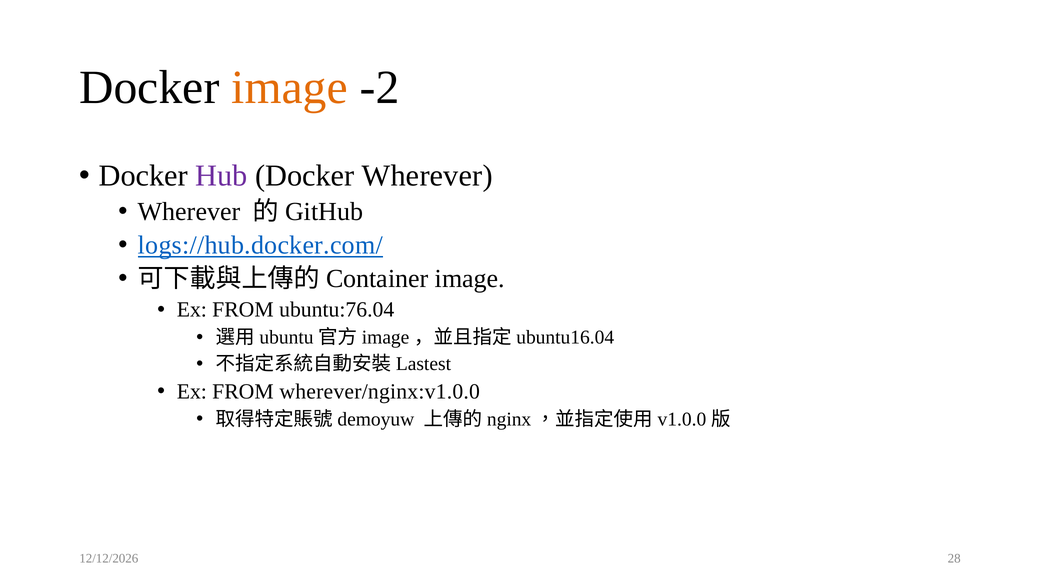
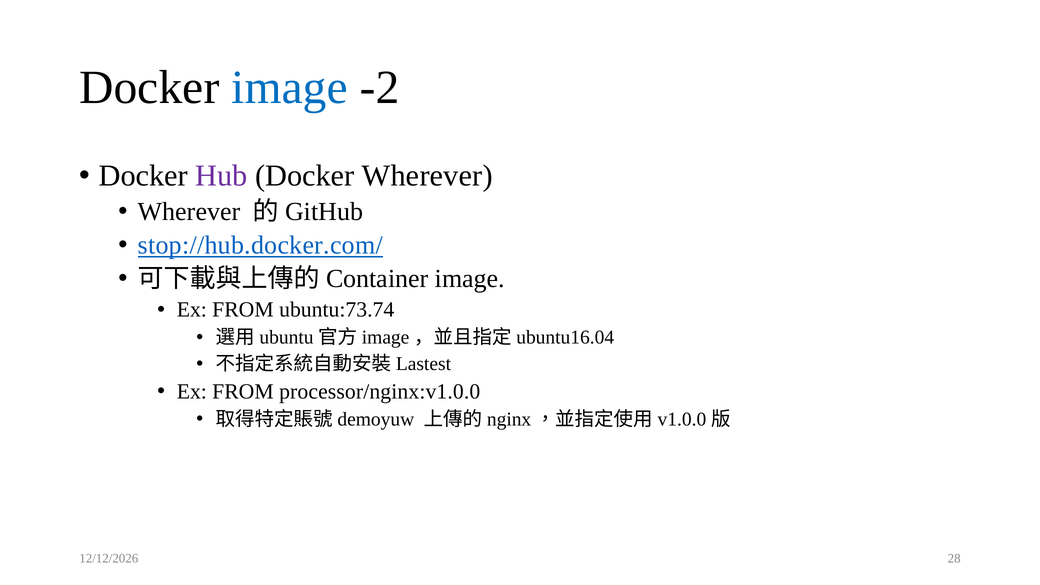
image colour: orange -> blue (290, 87)
logs://hub.docker.com/: logs://hub.docker.com/ -> stop://hub.docker.com/ (260, 245)
ubuntu:76.04: ubuntu:76.04 -> ubuntu:73.74 (337, 310)
wherever/nginx:v1.0.0: wherever/nginx:v1.0.0 -> processor/nginx:v1.0.0 (380, 392)
